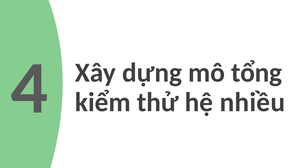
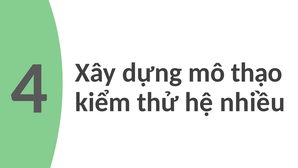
tổng: tổng -> thạo (257, 72)
